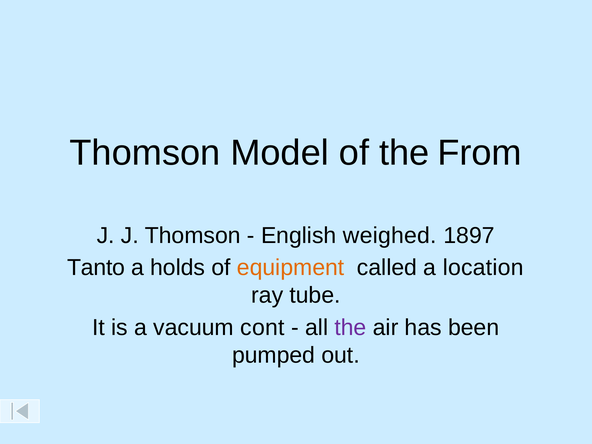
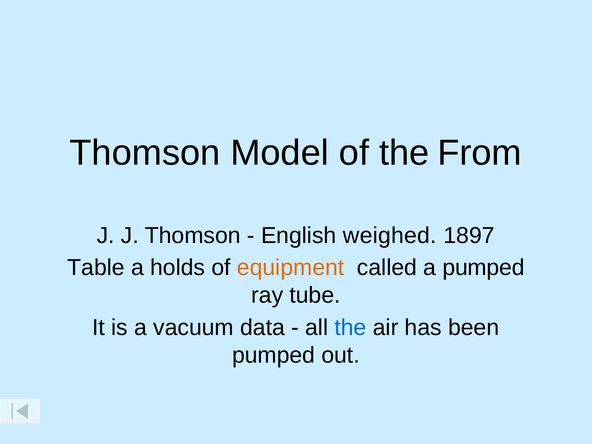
Tanto: Tanto -> Table (96, 268)
a location: location -> pumped (483, 268)
cont: cont -> data (263, 328)
the colour: purple -> blue (350, 328)
